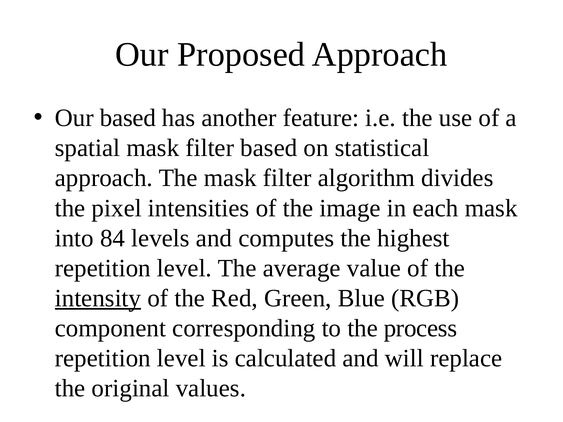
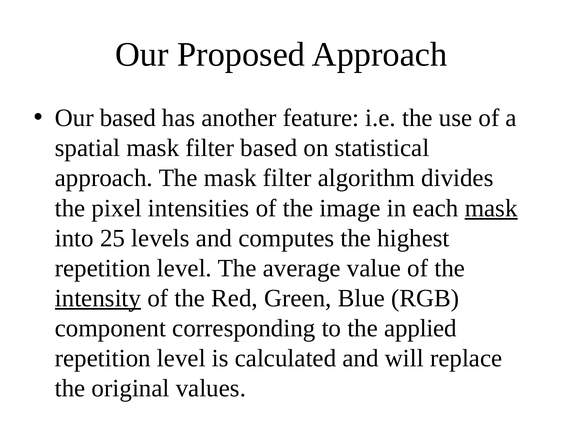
mask underline: none -> present (491, 208)
84: 84 -> 25 (113, 238)
process: process -> applied (420, 328)
